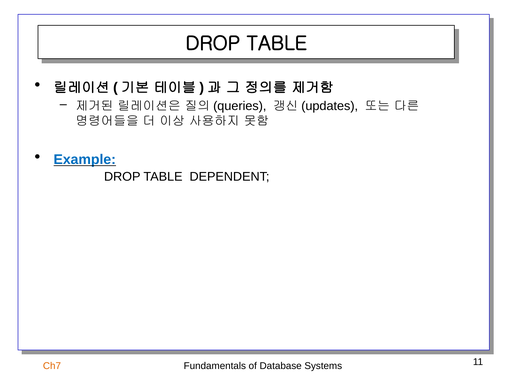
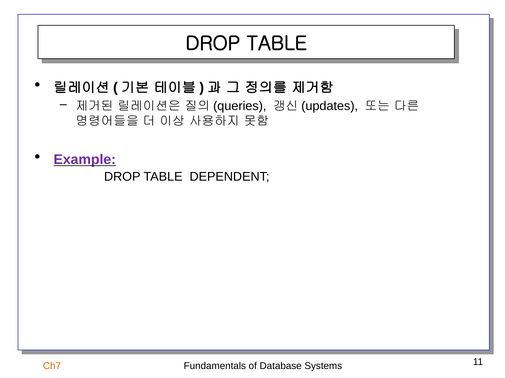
Example colour: blue -> purple (85, 160)
